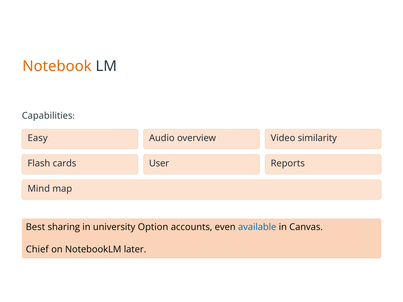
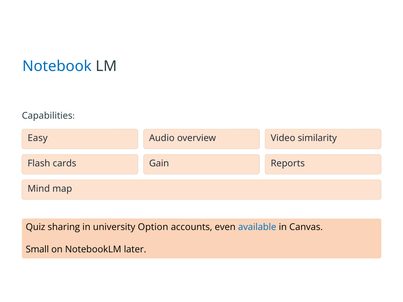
Notebook colour: orange -> blue (57, 66)
User: User -> Gain (159, 164)
Best: Best -> Quiz (36, 227)
Chief: Chief -> Small (37, 250)
